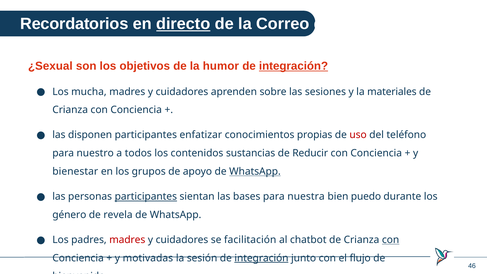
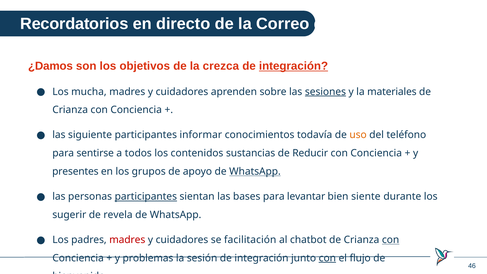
directo underline: present -> none (183, 24)
¿Sexual: ¿Sexual -> ¿Damos (50, 66)
humor: humor -> crezca (221, 66)
sesiones underline: none -> present (325, 92)
disponen: disponen -> siguiente (90, 135)
enfatizar: enfatizar -> informar (201, 135)
propias: propias -> todavía (315, 135)
uso colour: red -> orange (358, 135)
nuestro: nuestro -> sentirse (95, 153)
bienestar: bienestar -> presentes (75, 171)
nuestra: nuestra -> levantar (306, 196)
puedo: puedo -> siente (366, 196)
género: género -> sugerir (69, 215)
motivadas: motivadas -> problemas (148, 258)
integración underline: present -> none (261, 258)
con underline: none -> present (327, 258)
